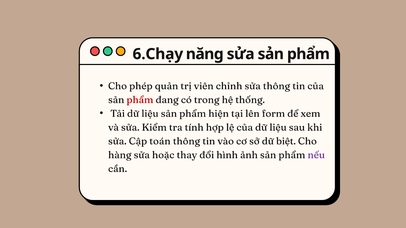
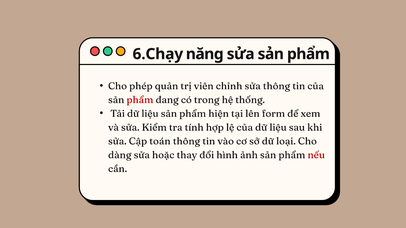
biệt: biệt -> loại (286, 141)
hàng: hàng -> dàng (120, 155)
nếu colour: purple -> red (316, 155)
